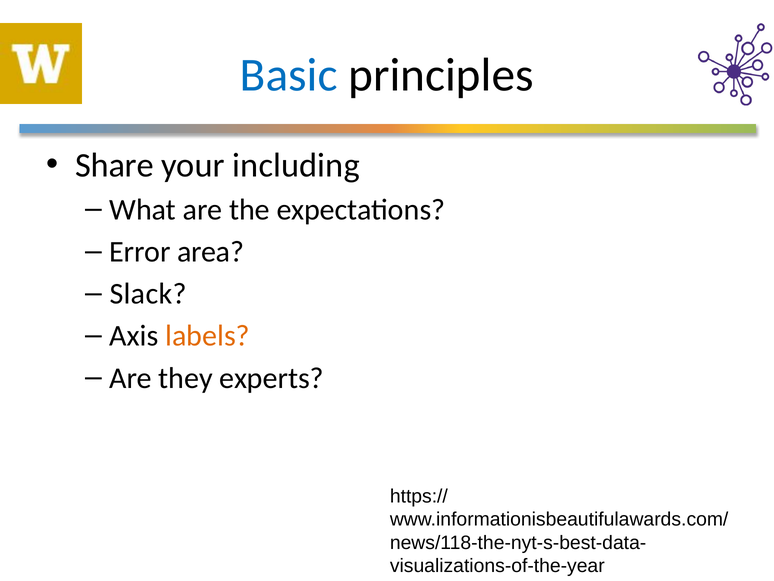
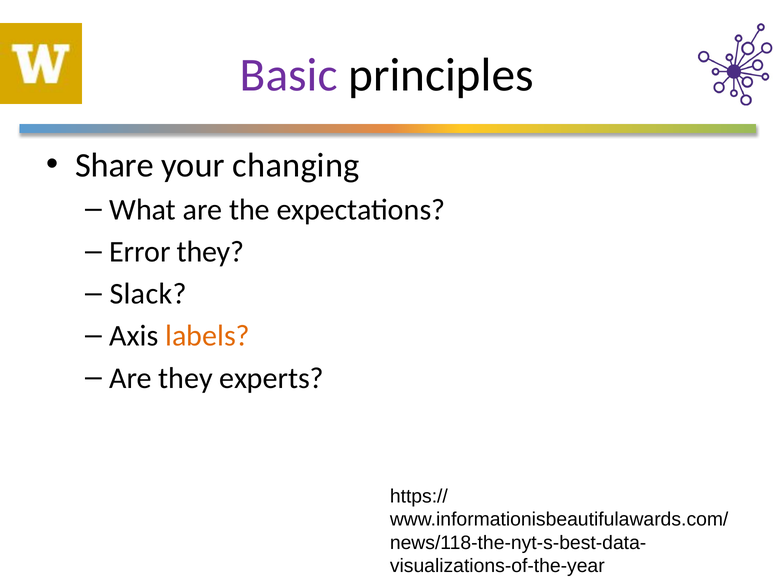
Basic colour: blue -> purple (289, 75)
including: including -> changing (296, 165)
Error area: area -> they (211, 251)
